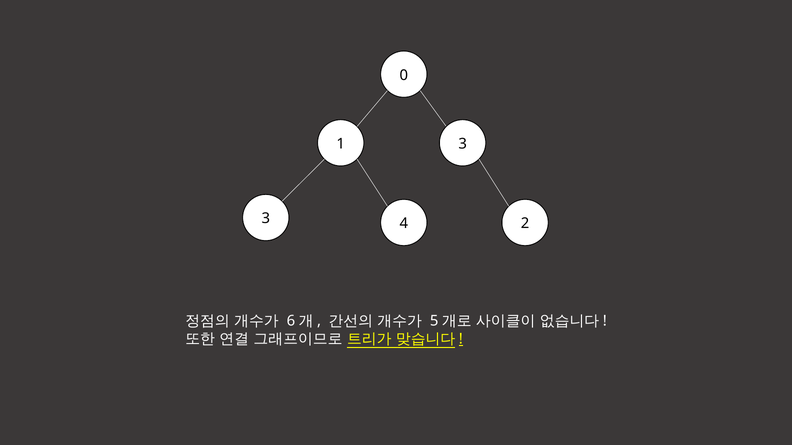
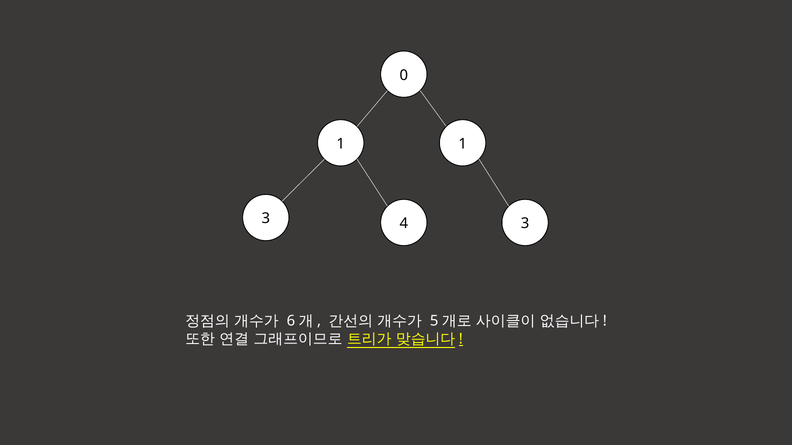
1 3: 3 -> 1 (463, 144)
4 2: 2 -> 3 (525, 224)
